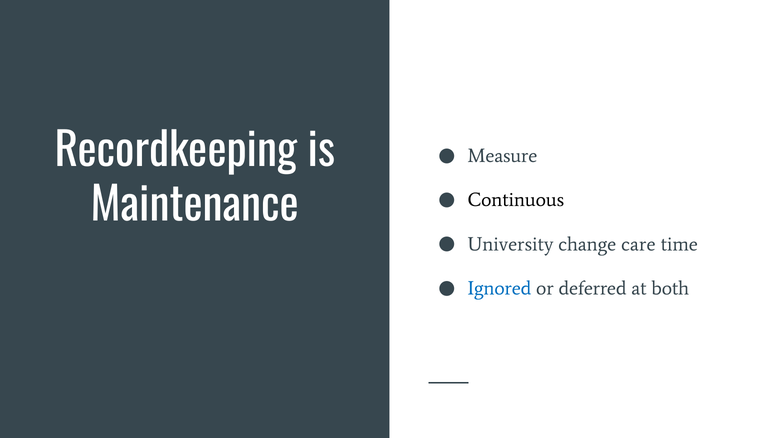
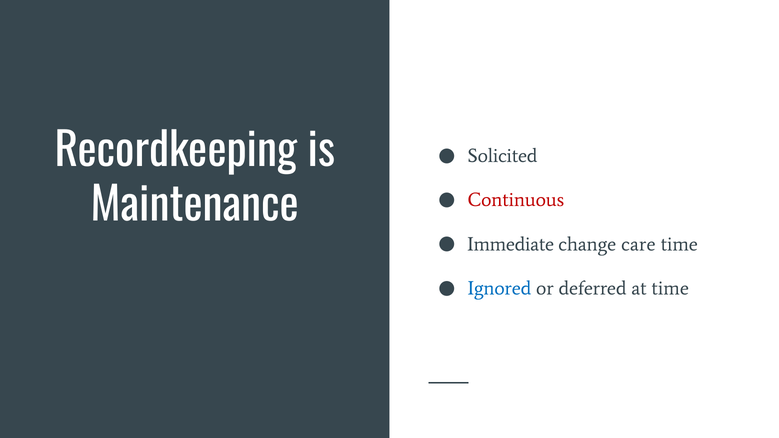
Measure: Measure -> Solicited (502, 156)
Continuous colour: black -> red (516, 200)
University: University -> Immediate (511, 244)
at both: both -> time (670, 288)
